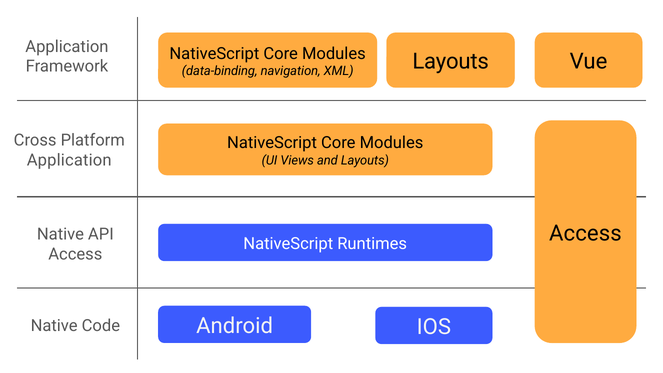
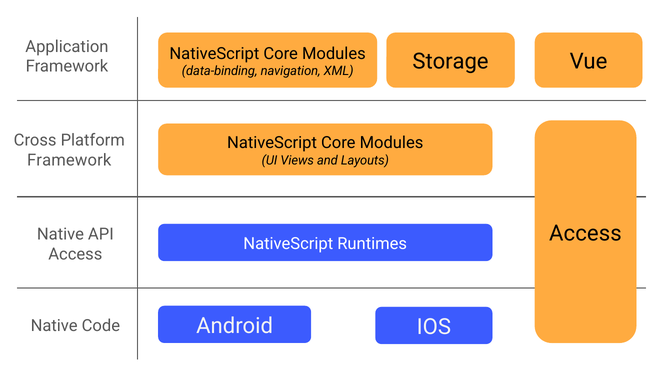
XML Layouts: Layouts -> Storage (451, 62)
Application: Application -> Framework (69, 160)
